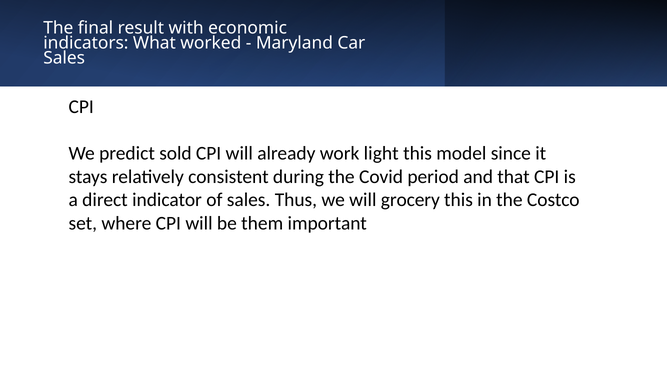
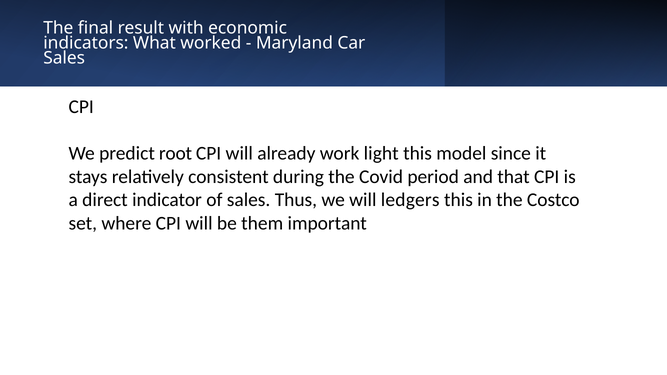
sold: sold -> root (176, 153)
grocery: grocery -> ledgers (410, 200)
